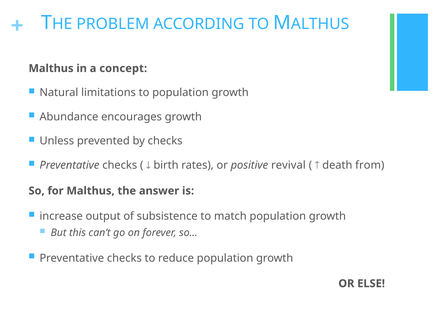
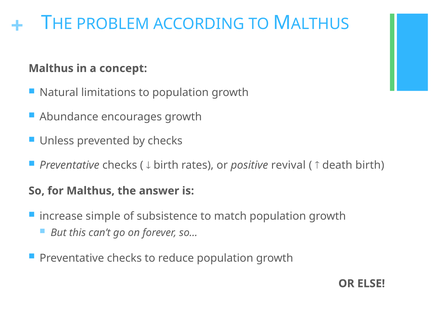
death from: from -> birth (370, 165)
output: output -> simple (103, 217)
